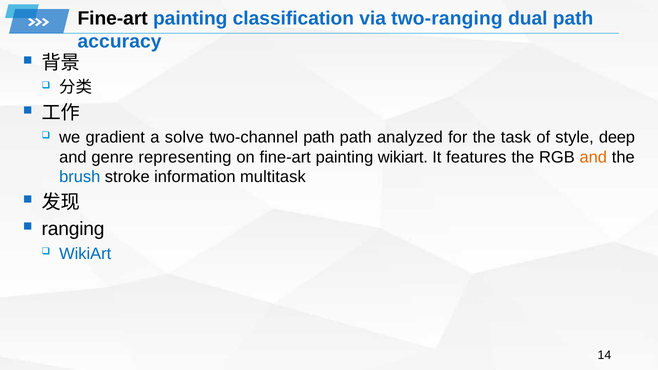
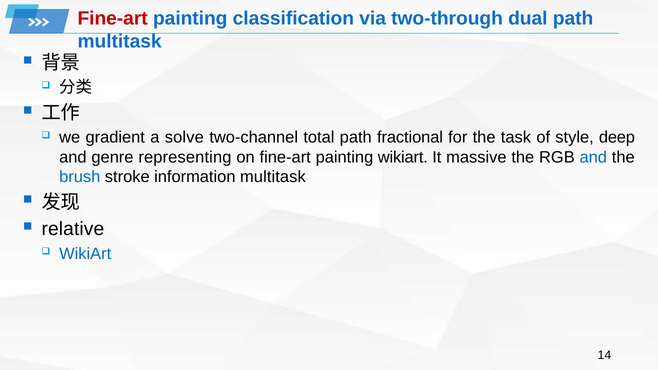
Fine‐art colour: black -> red (113, 18)
two‐ranging: two‐ranging -> two‐through (447, 18)
accuracy: accuracy -> multitask (120, 41)
two-channel path: path -> total (319, 137)
analyzed: analyzed -> fractional (410, 137)
features: features -> massive (476, 157)
and colour: orange -> blue (593, 157)
ranging: ranging -> relative (73, 229)
